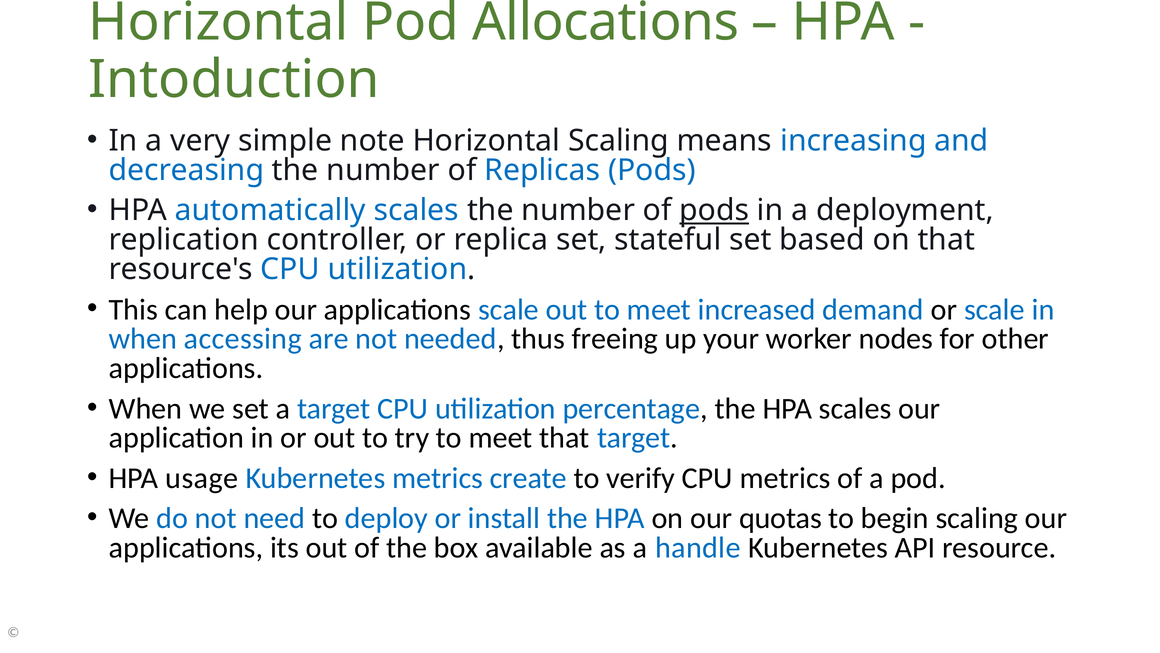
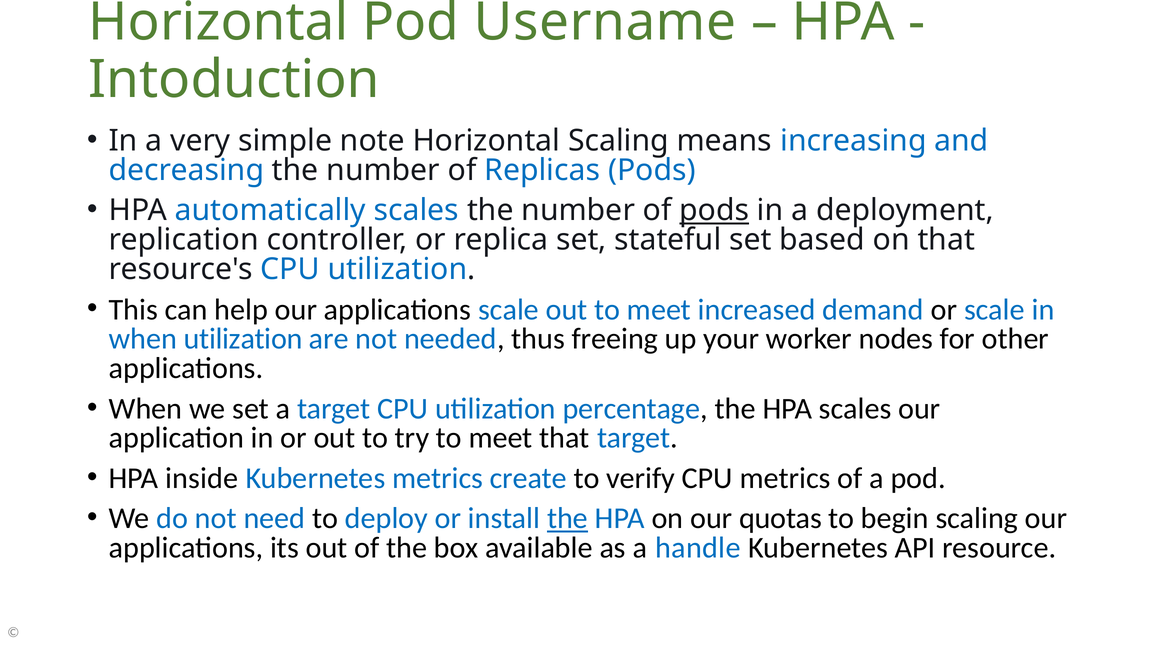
Allocations: Allocations -> Username (605, 22)
when accessing: accessing -> utilization (243, 339)
usage: usage -> inside (202, 478)
the underline: none -> present (567, 518)
